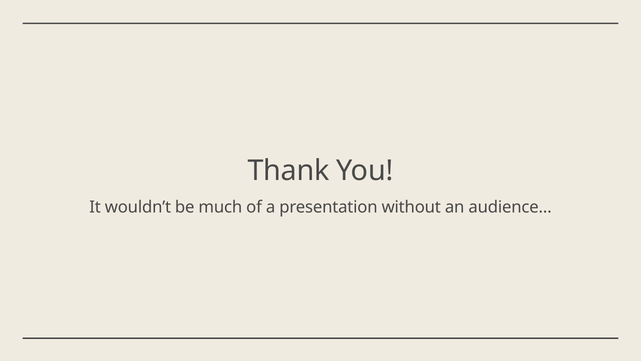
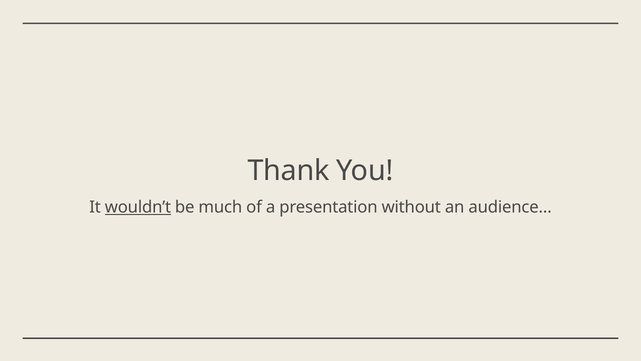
wouldn’t underline: none -> present (138, 207)
